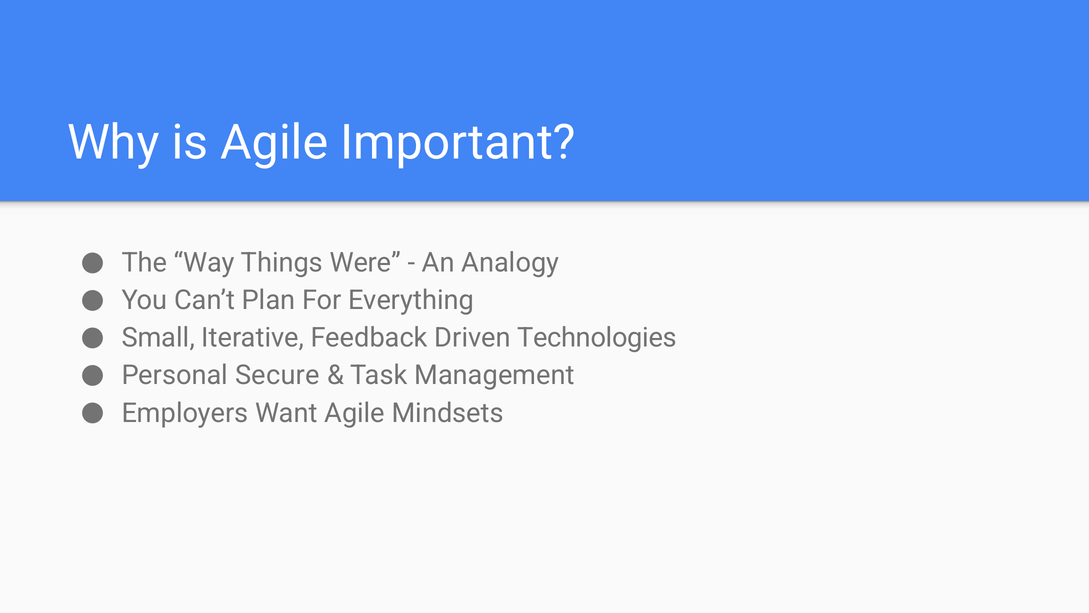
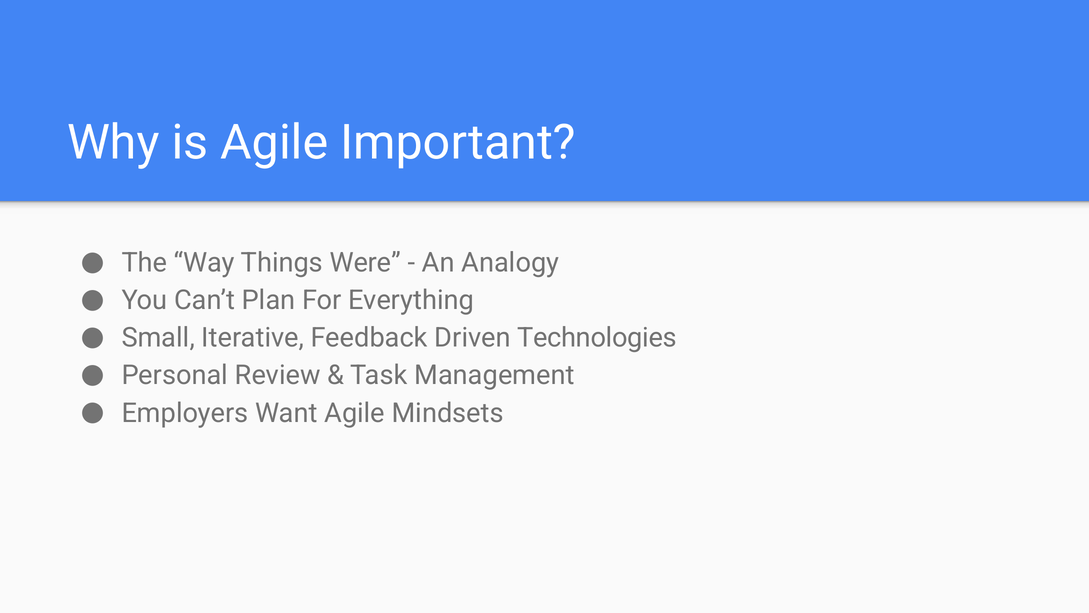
Secure: Secure -> Review (278, 375)
